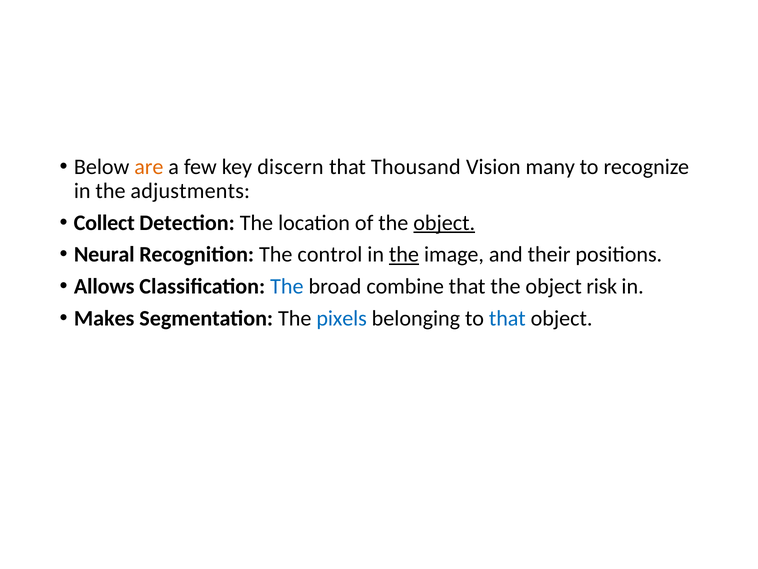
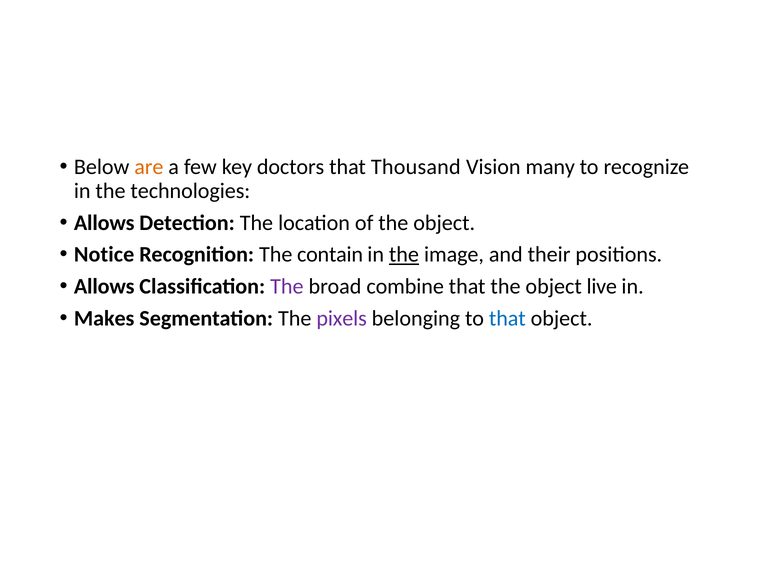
discern: discern -> doctors (291, 167)
adjustments: adjustments -> technologies (190, 191)
Collect: Collect -> Allows (104, 223)
object underline: present -> none (444, 223)
Neural: Neural -> Notice (104, 254)
control: control -> contain (330, 254)
The colour: blue -> purple (287, 286)
risk: risk -> live (602, 286)
pixels colour: blue -> purple (342, 318)
